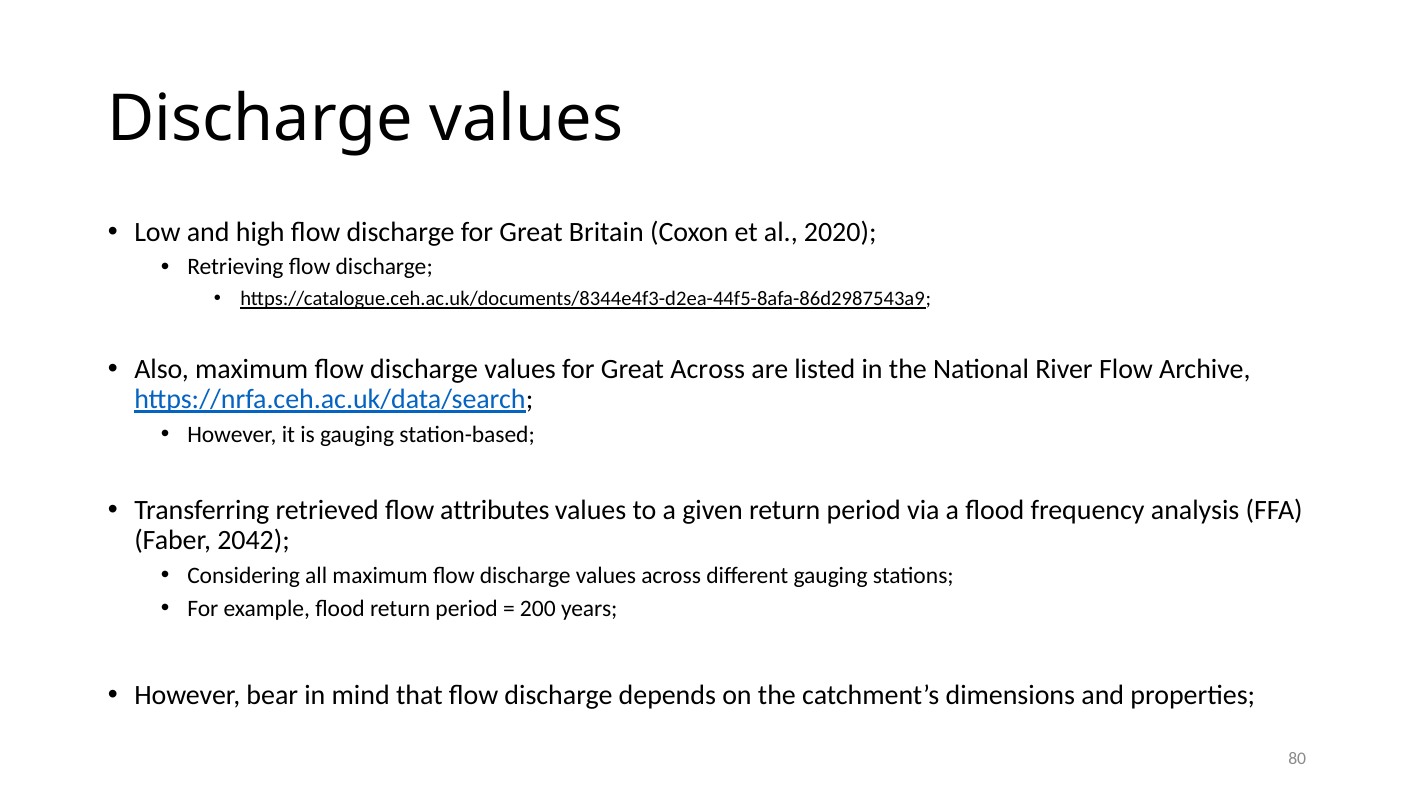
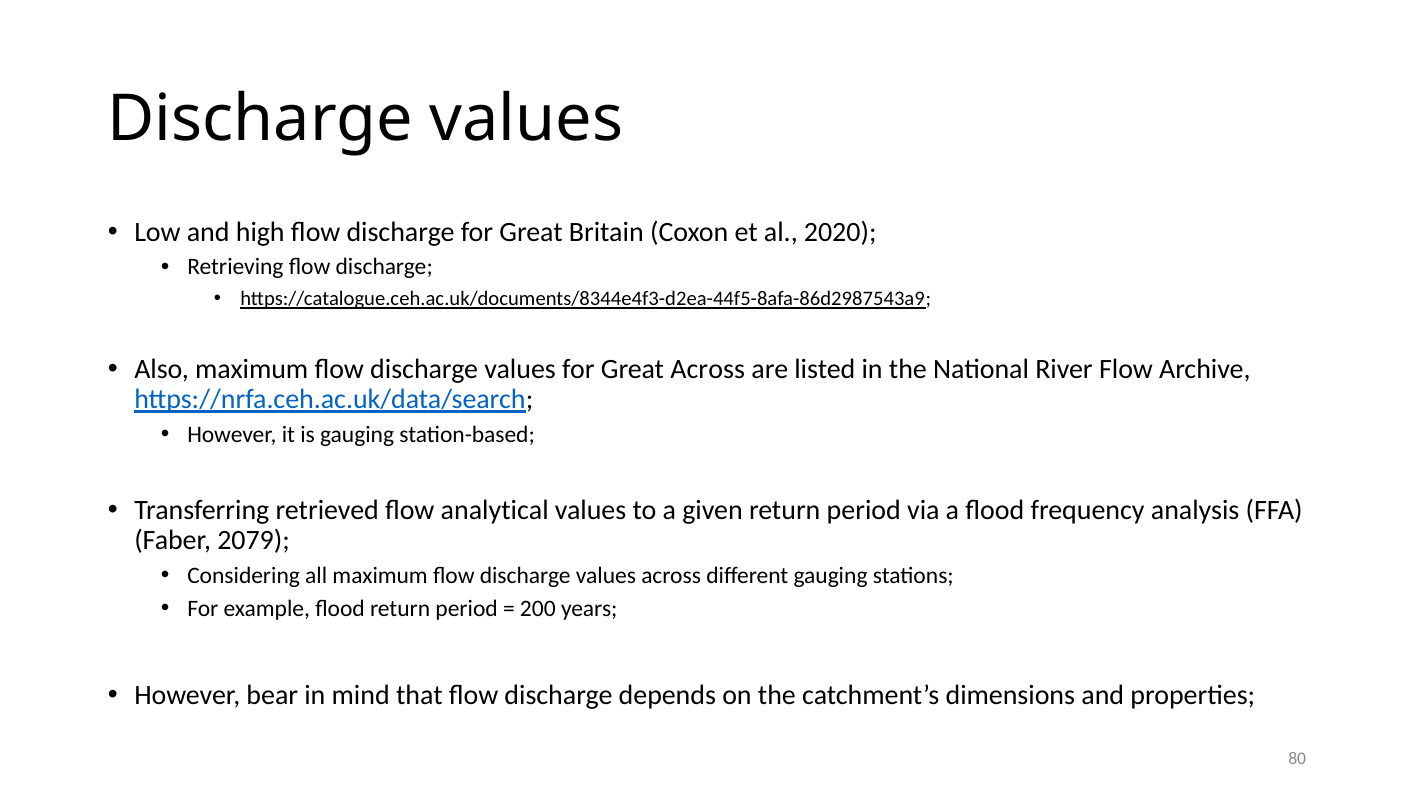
attributes: attributes -> analytical (495, 510)
2042: 2042 -> 2079 (254, 541)
